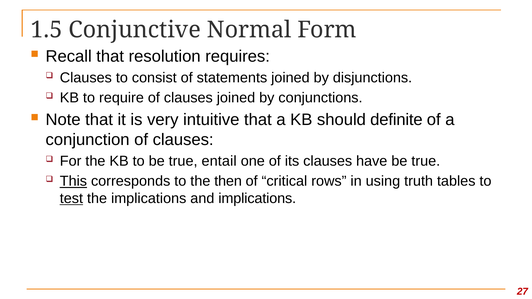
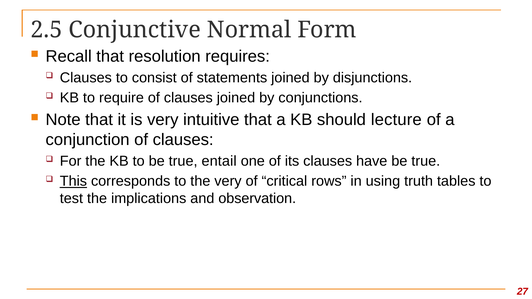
1.5: 1.5 -> 2.5 (46, 30)
definite: definite -> lecture (396, 120)
the then: then -> very (228, 181)
test underline: present -> none (71, 199)
and implications: implications -> observation (257, 199)
